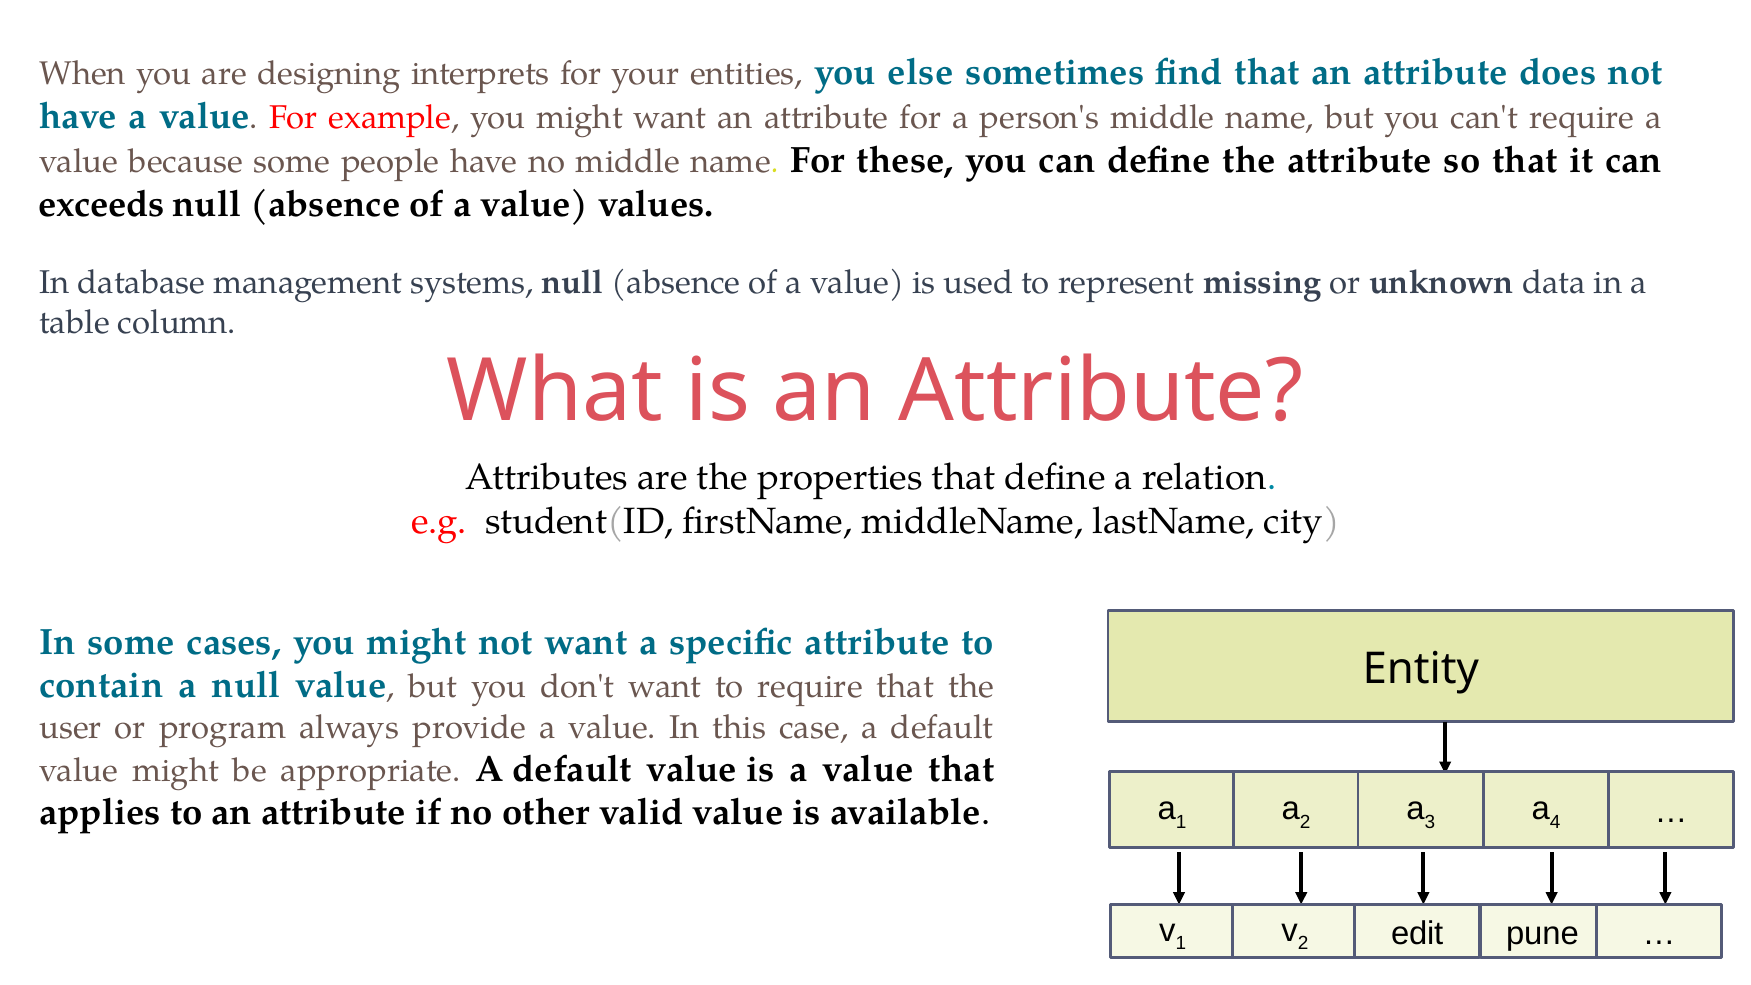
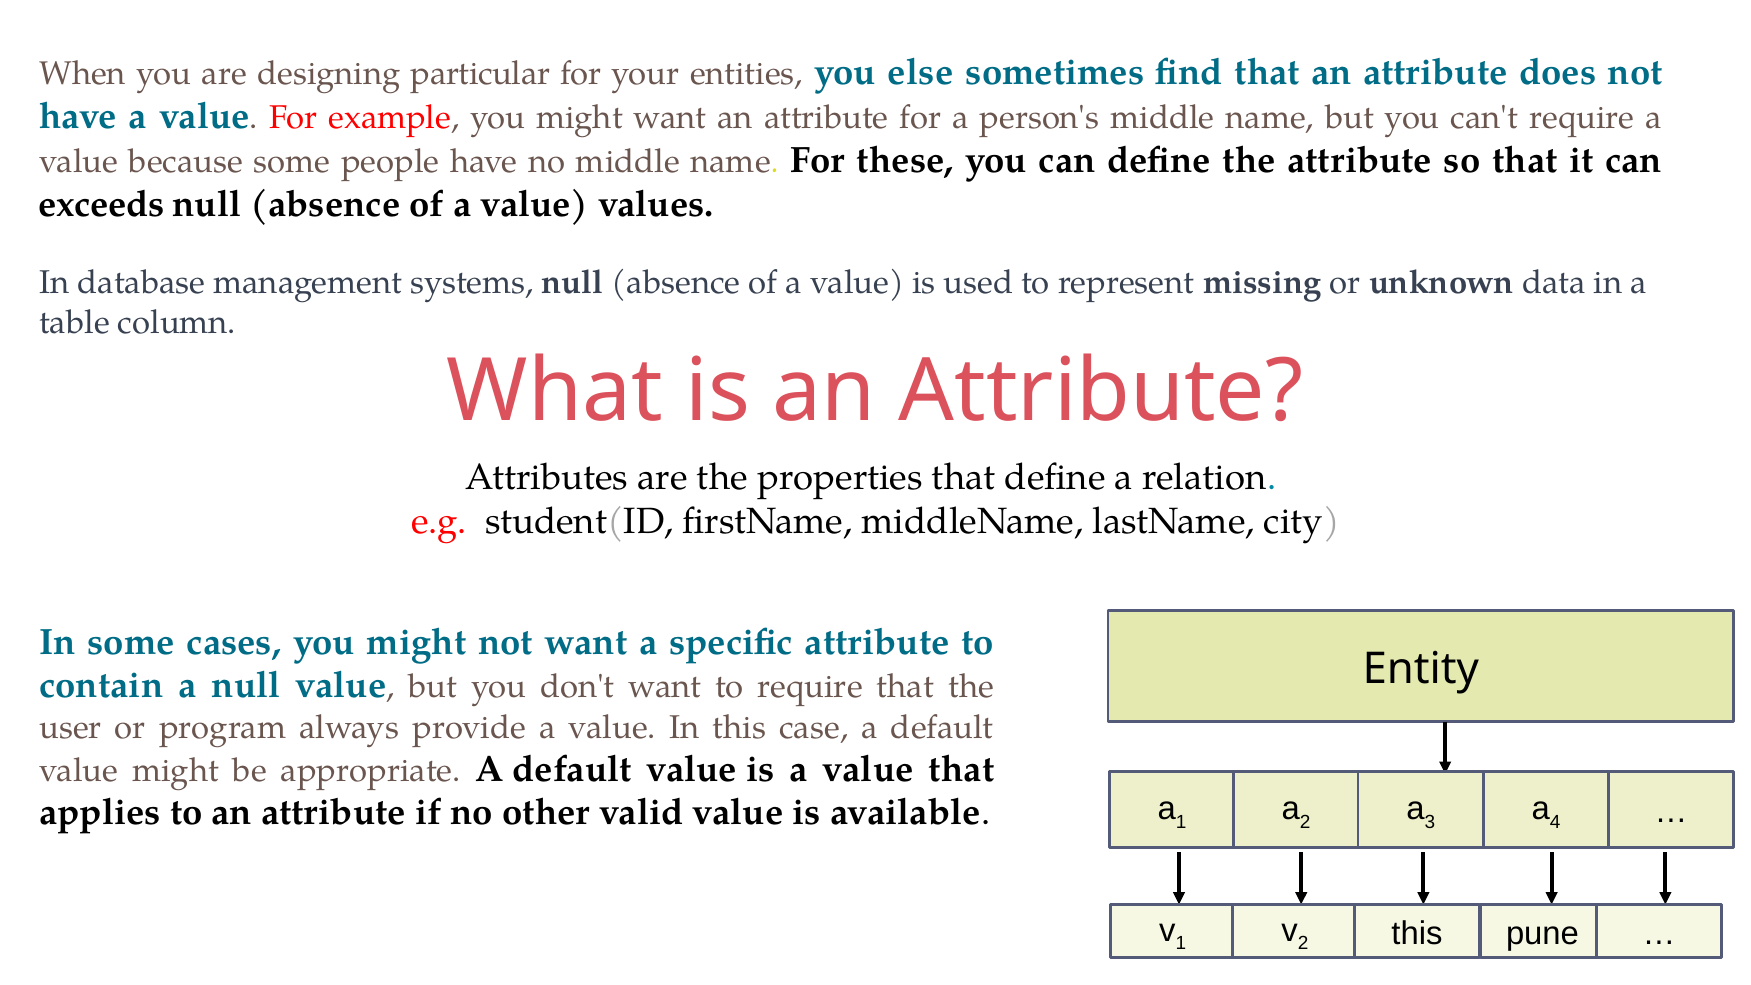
interprets: interprets -> particular (480, 74)
edit: edit -> this (1417, 933)
